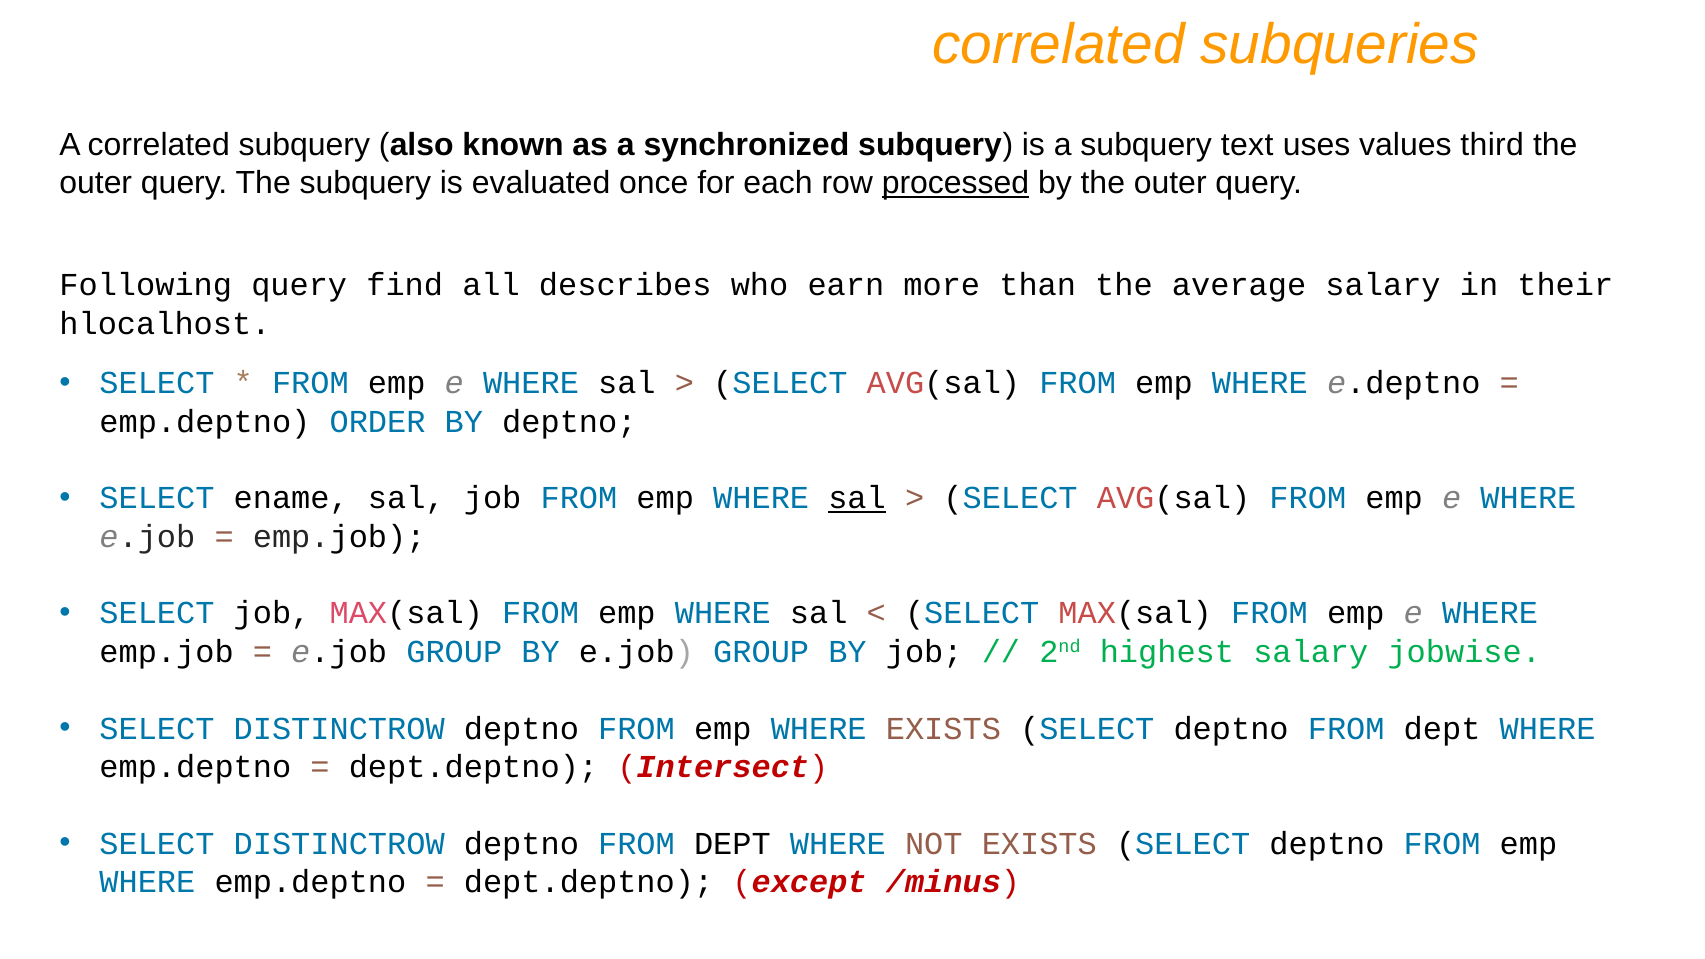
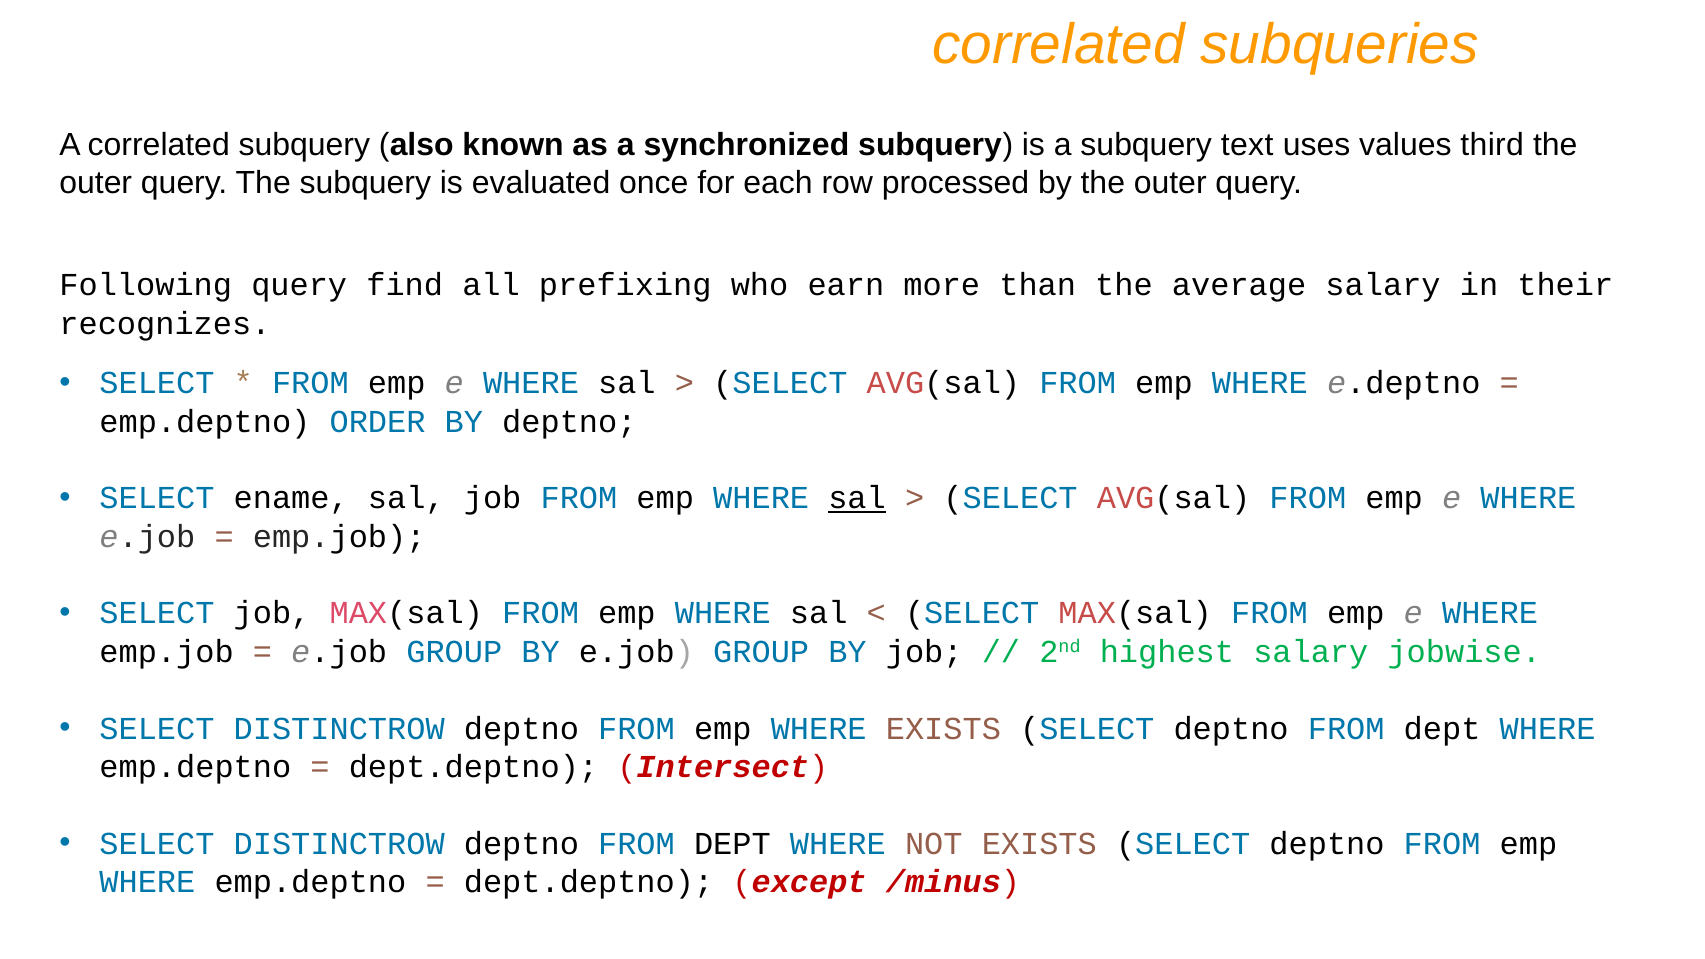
processed underline: present -> none (956, 183)
describes: describes -> prefixing (625, 285)
hlocalhost: hlocalhost -> recognizes (165, 324)
